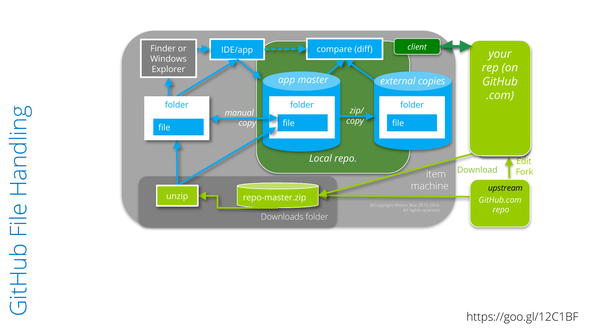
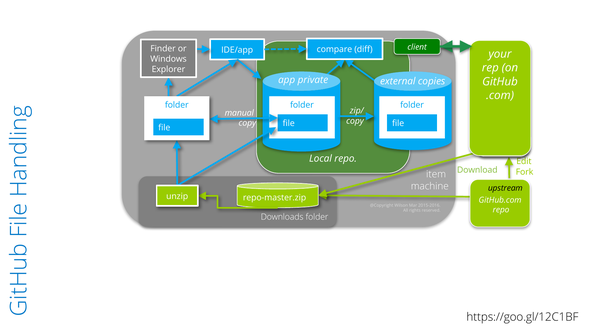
master: master -> private (313, 80)
